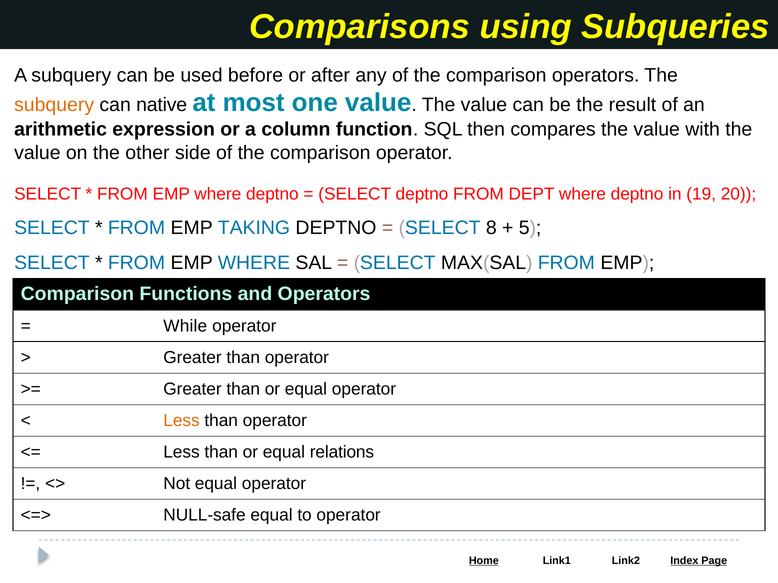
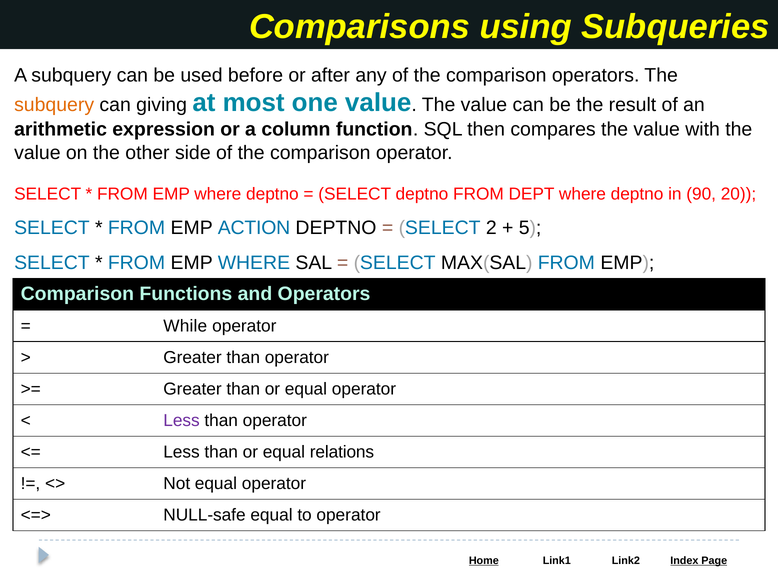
native: native -> giving (162, 105)
19: 19 -> 90 (701, 194)
TAKING: TAKING -> ACTION (254, 228)
8: 8 -> 2 (491, 228)
Less colour: orange -> purple (182, 421)
